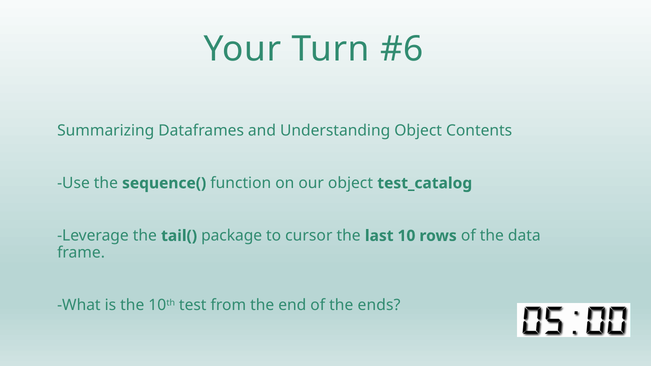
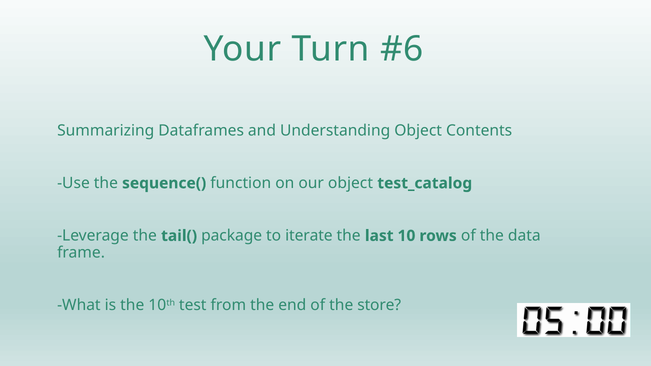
cursor: cursor -> iterate (309, 236)
ends: ends -> store (379, 305)
